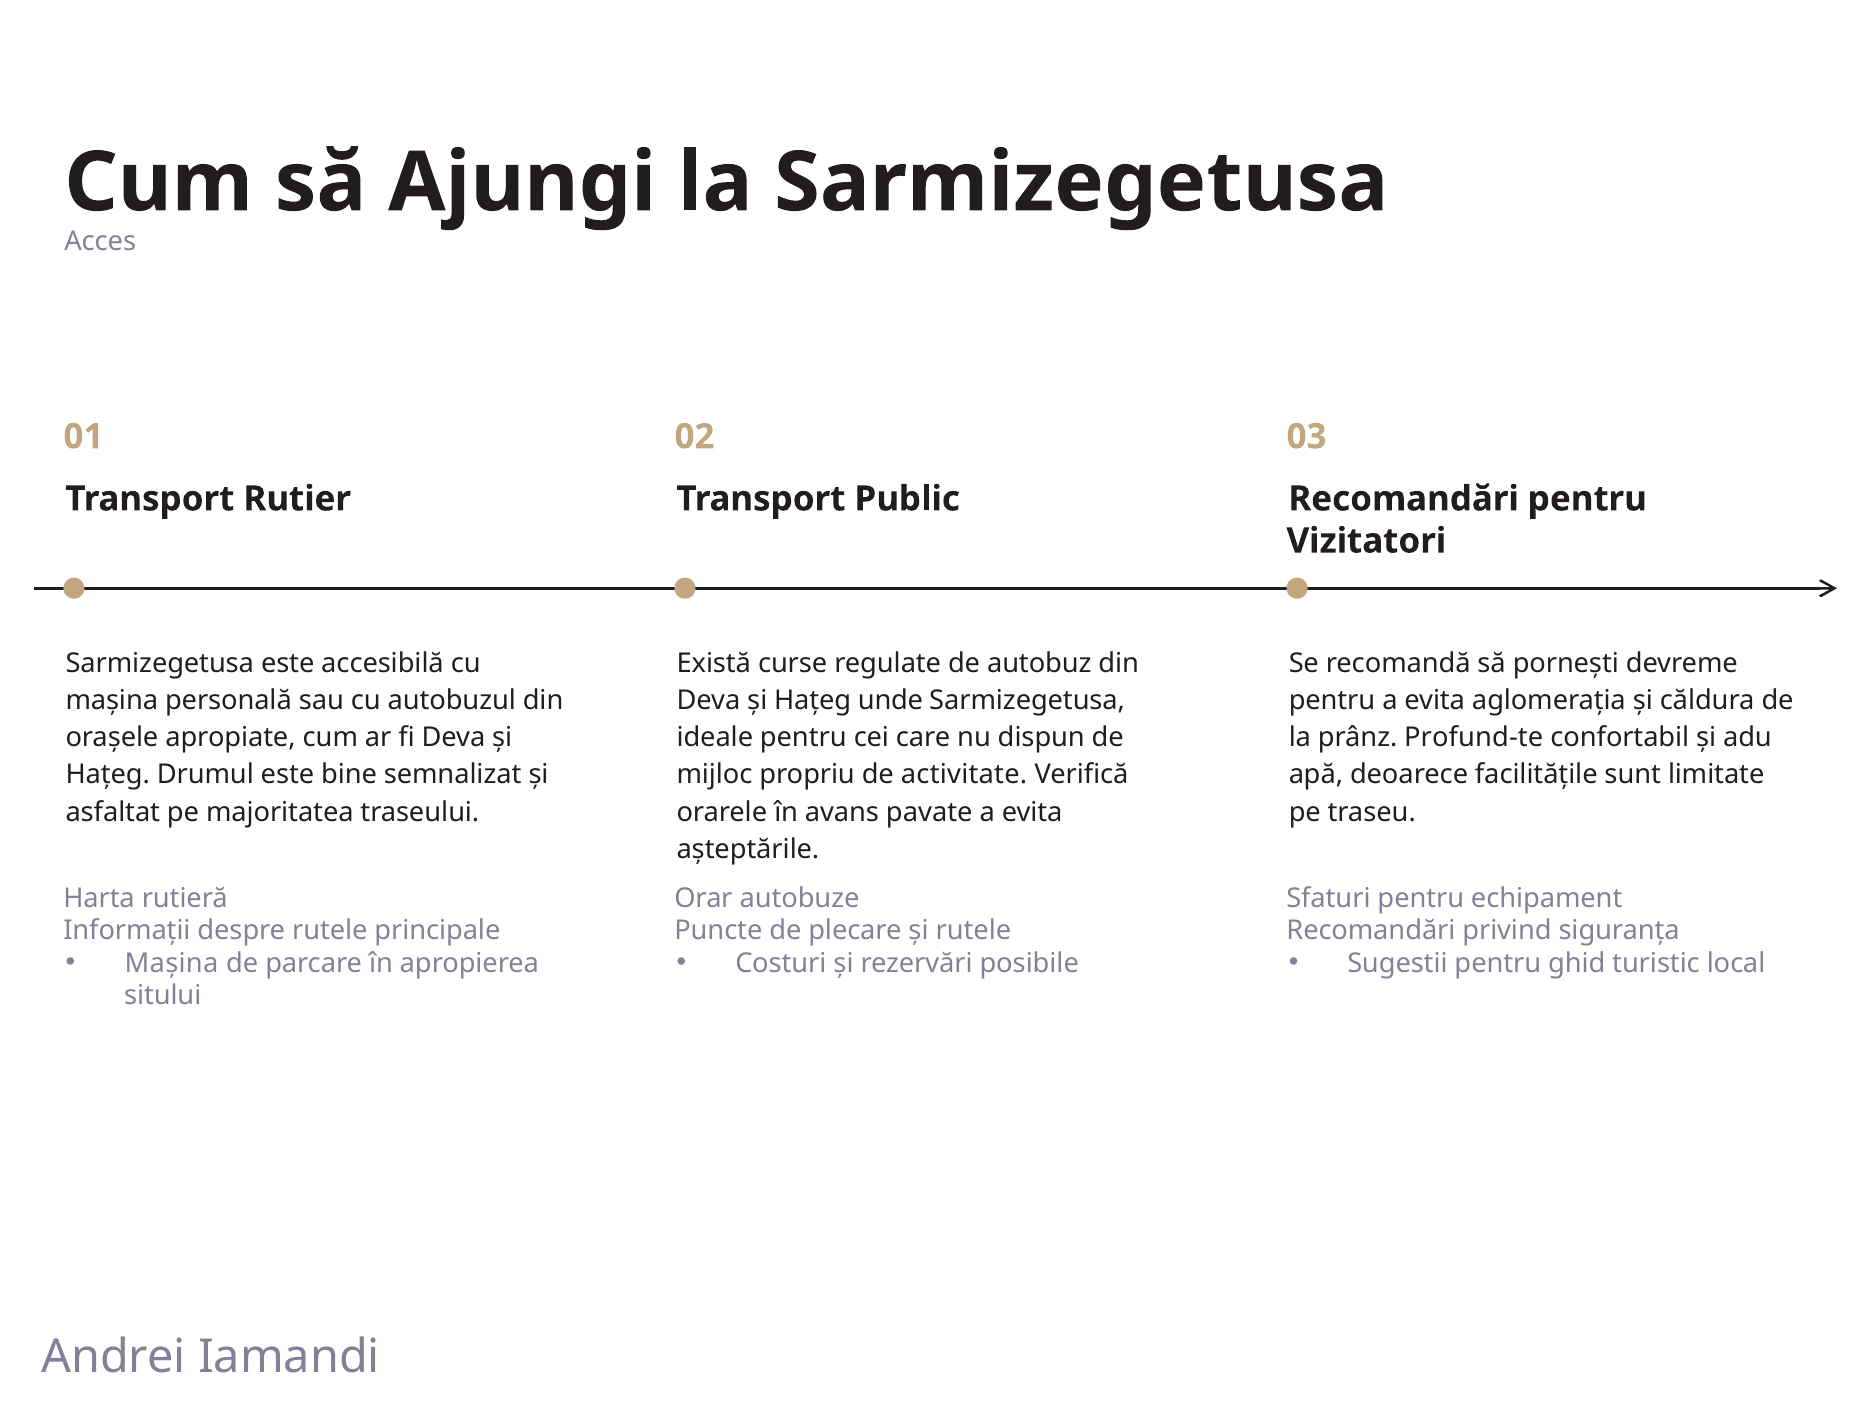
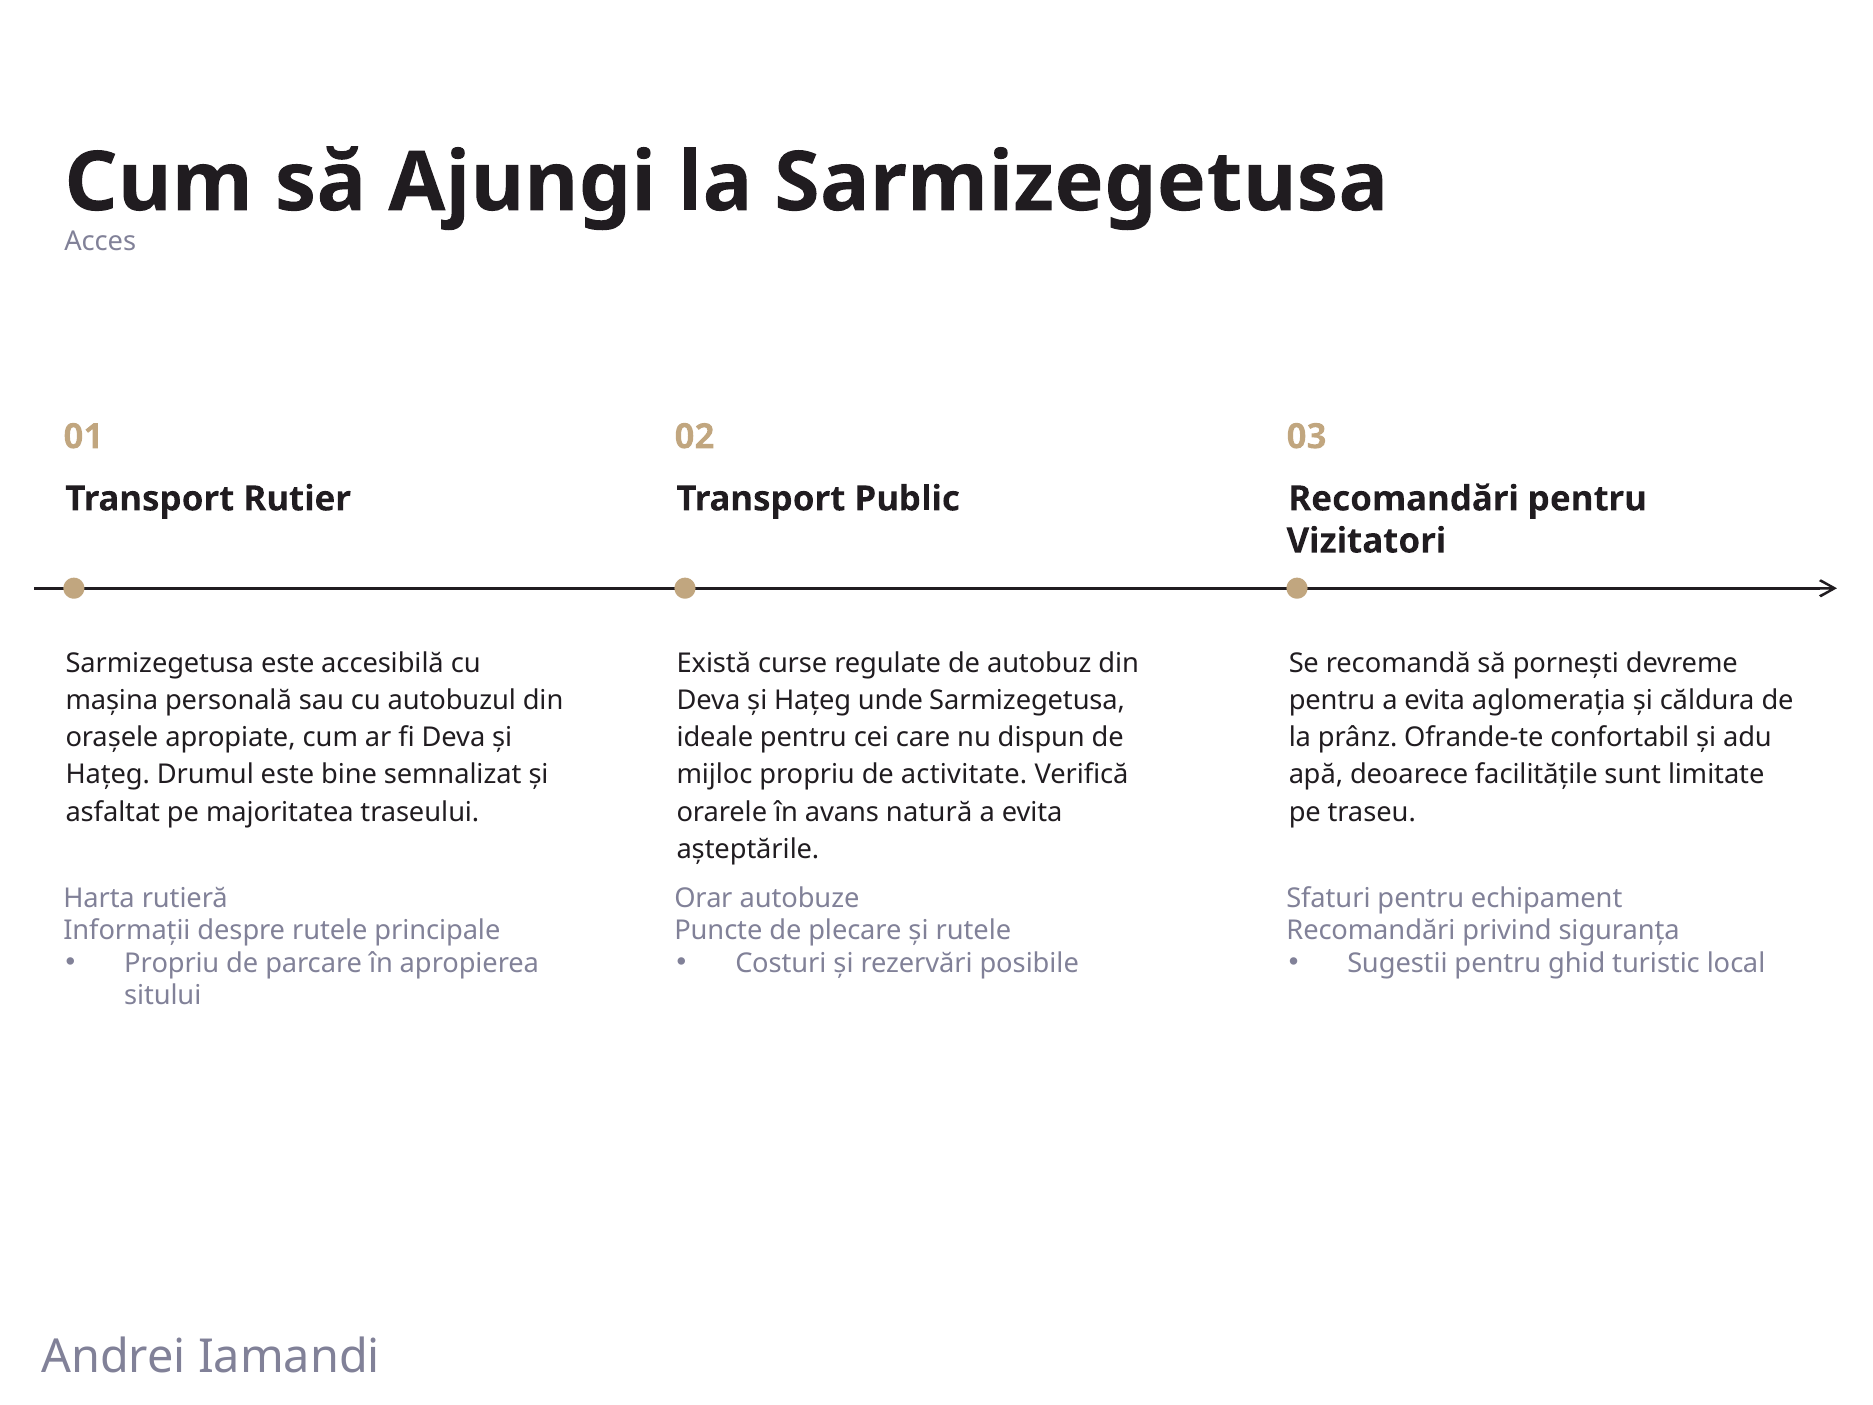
Profund-te: Profund-te -> Ofrande-te (1474, 738)
pavate: pavate -> natură (929, 812)
Mașina: Mașina -> Propriu (172, 963)
